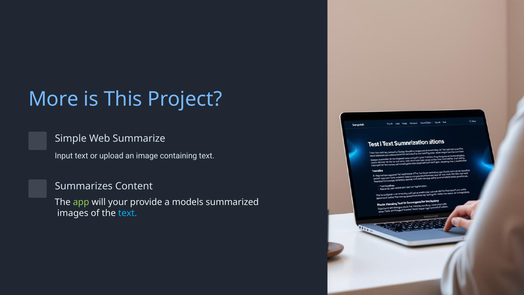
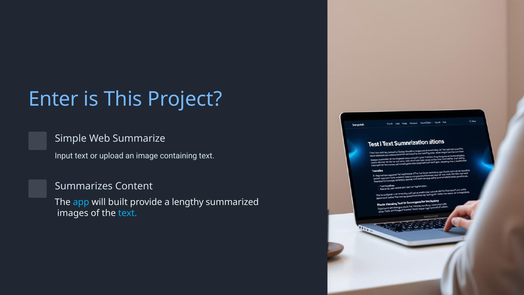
More: More -> Enter (53, 99)
app colour: light green -> light blue (81, 202)
your: your -> built (118, 202)
models: models -> lengthy (188, 202)
